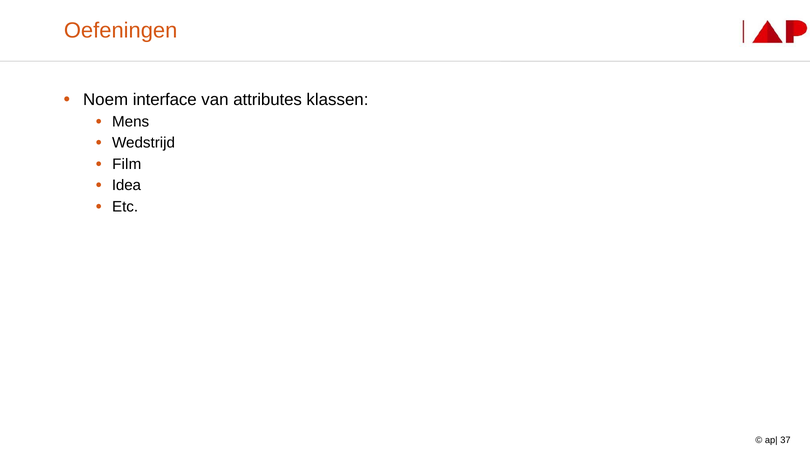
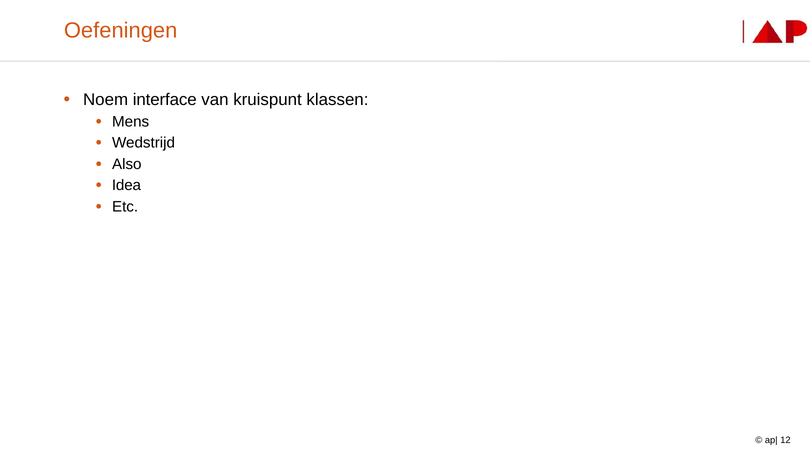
attributes: attributes -> kruispunt (268, 100)
Film: Film -> Also (127, 164)
37: 37 -> 12 (785, 441)
